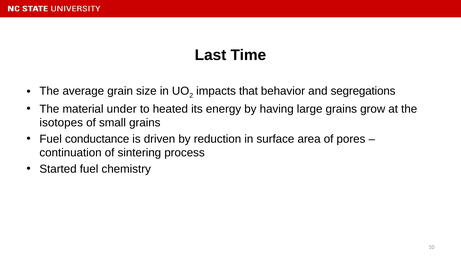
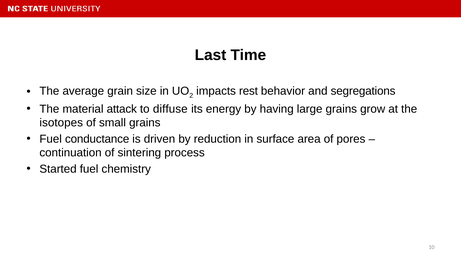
that: that -> rest (248, 91)
under: under -> attack (122, 109)
heated: heated -> diffuse (170, 109)
